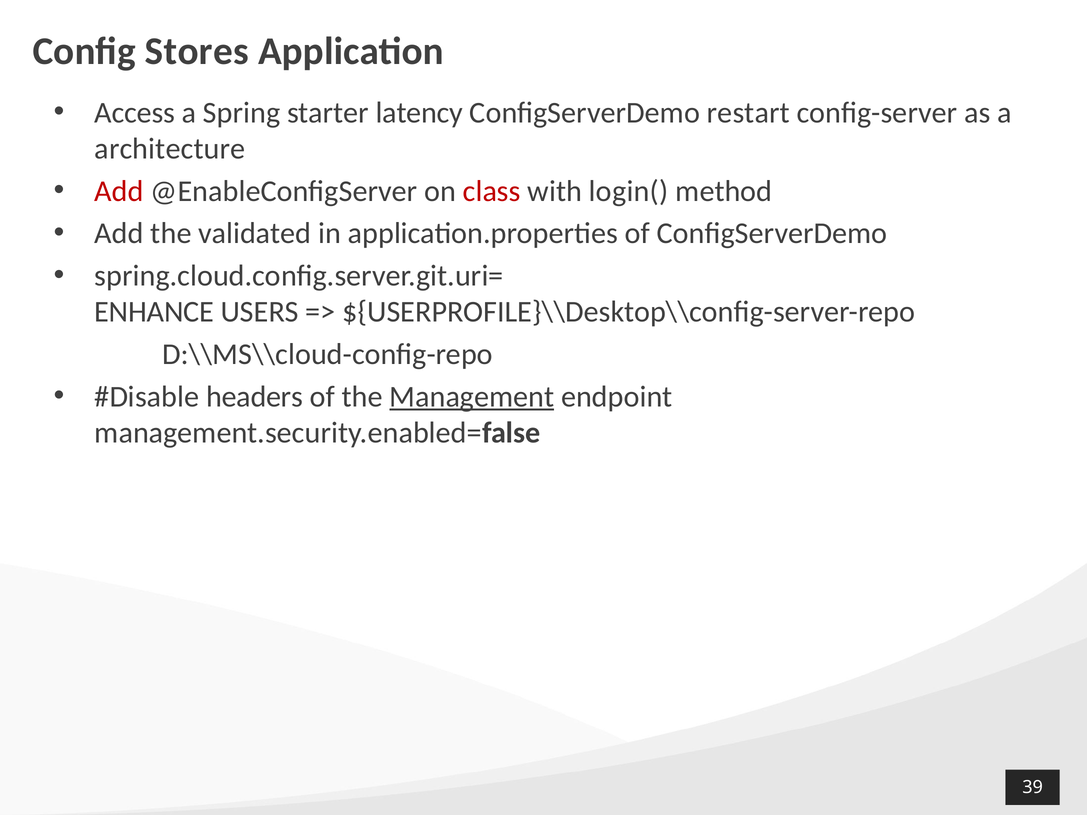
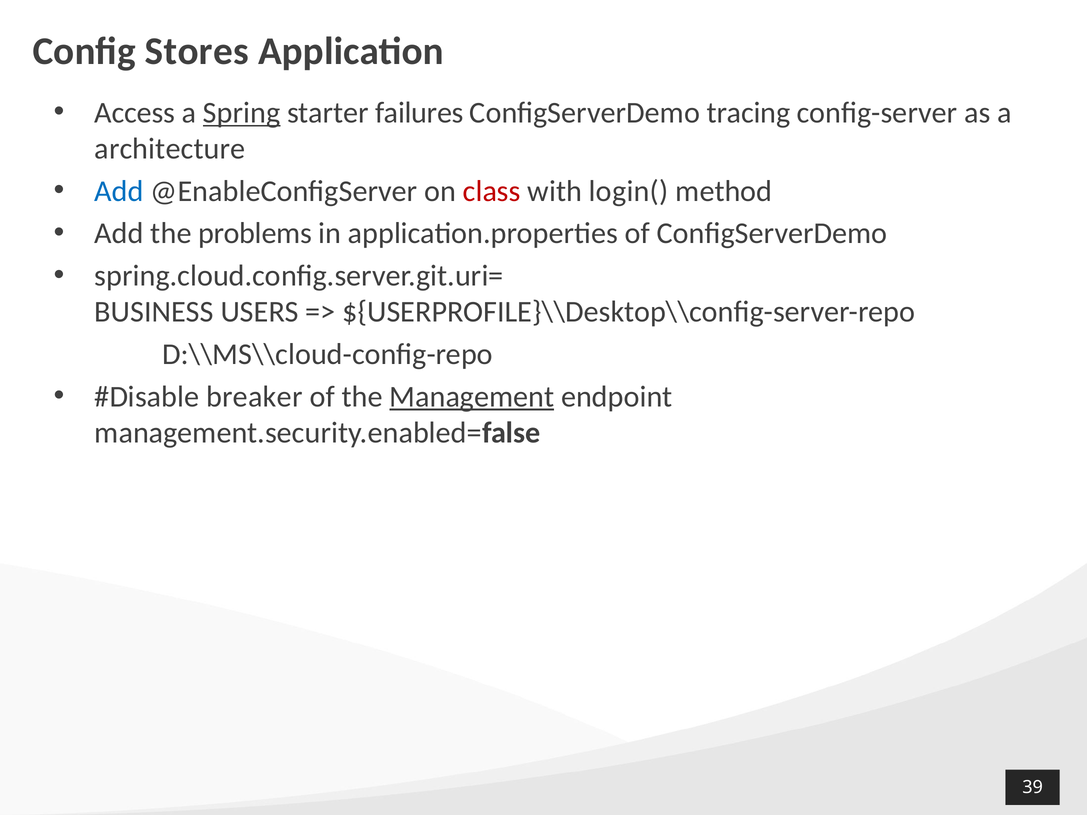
Spring underline: none -> present (242, 113)
latency: latency -> failures (419, 113)
restart: restart -> tracing (749, 113)
Add colour: red -> blue (119, 191)
validated: validated -> problems (255, 234)
ENHANCE: ENHANCE -> BUSINESS (154, 312)
headers: headers -> breaker (254, 397)
